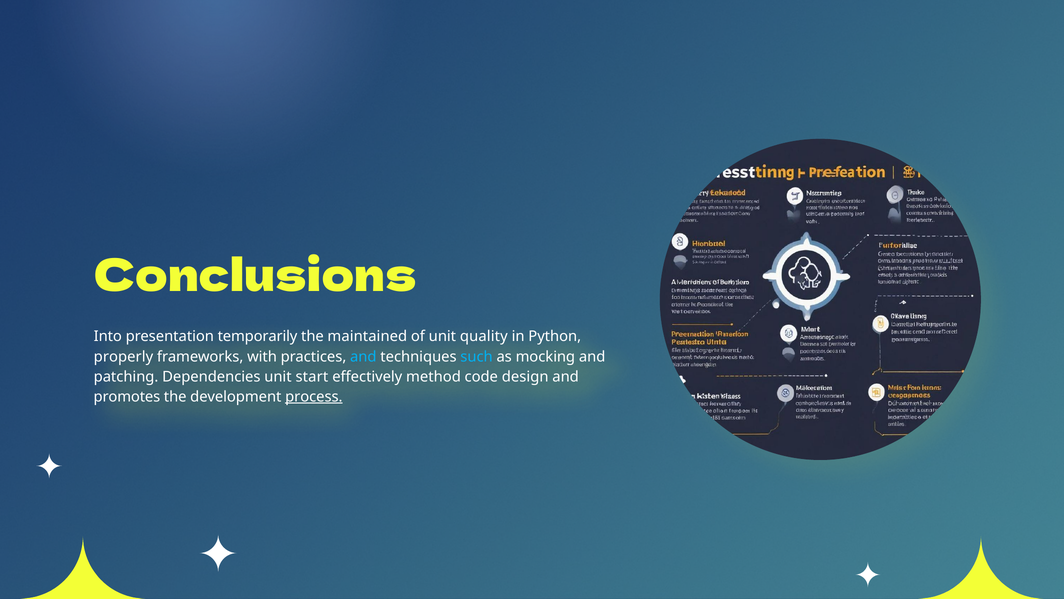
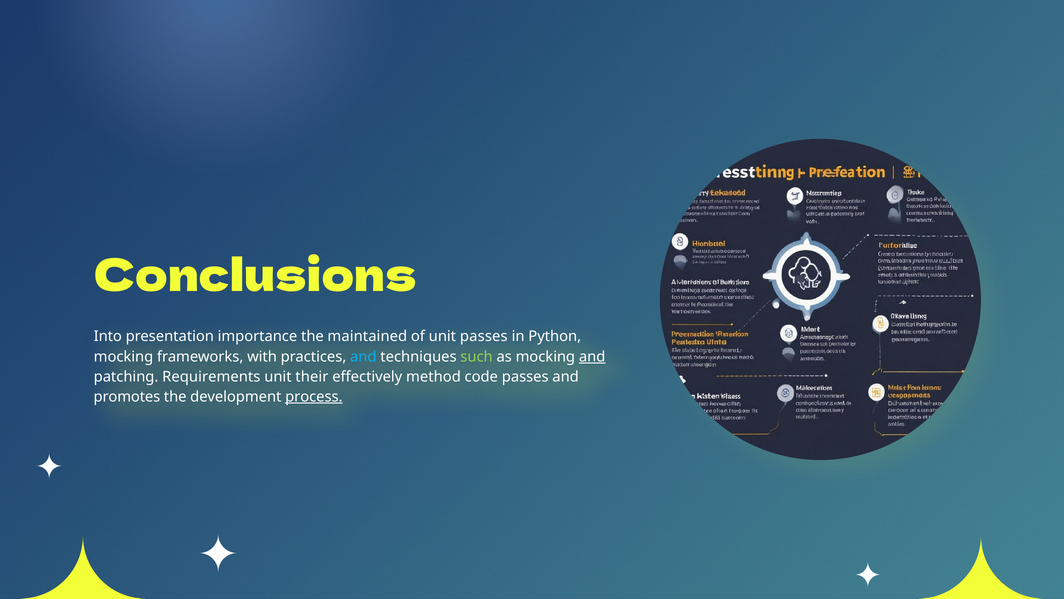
temporarily: temporarily -> importance (257, 336)
unit quality: quality -> passes (484, 336)
properly: properly -> mocking (124, 356)
such colour: light blue -> light green (477, 356)
and underline: none -> present (592, 356)
Dependencies: Dependencies -> Requirements (211, 376)
start: start -> their (312, 376)
code design: design -> passes (525, 376)
